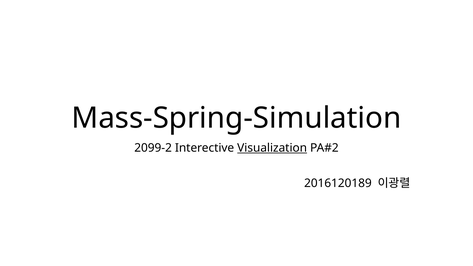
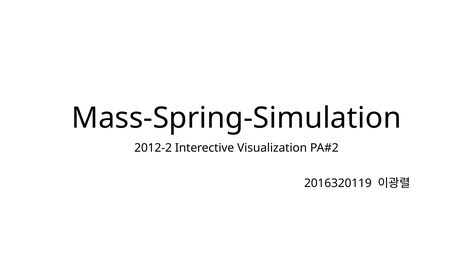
2099-2: 2099-2 -> 2012-2 (153, 148)
Visualization underline: present -> none (272, 148)
2016120189: 2016120189 -> 2016320119 (338, 183)
